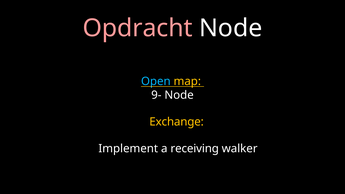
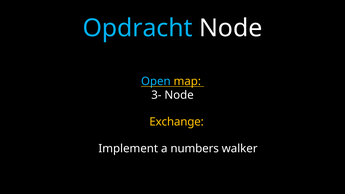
Opdracht colour: pink -> light blue (138, 28)
9-: 9- -> 3- (156, 95)
receiving: receiving -> numbers (195, 149)
